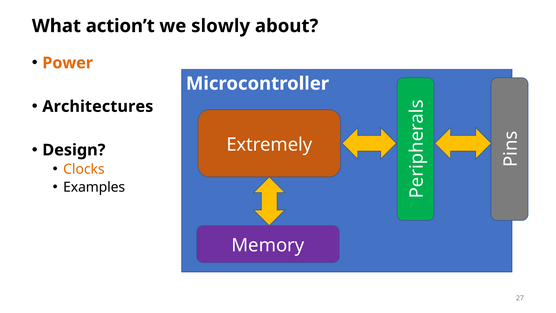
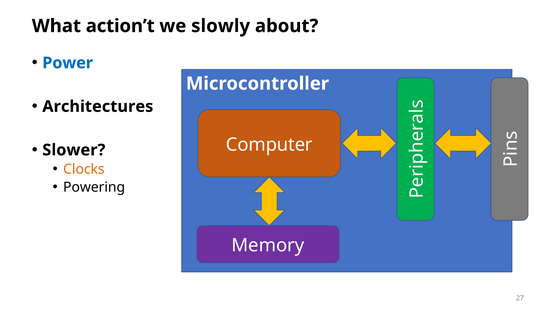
Power colour: orange -> blue (68, 63)
Extremely: Extremely -> Computer (269, 144)
Design: Design -> Slower (74, 150)
Examples: Examples -> Powering (94, 187)
